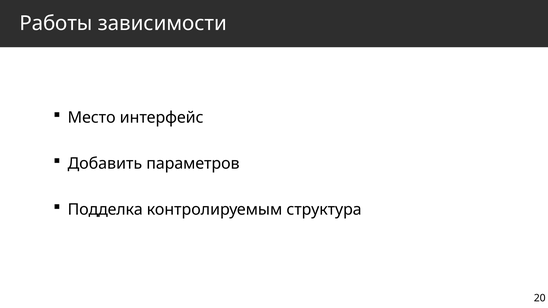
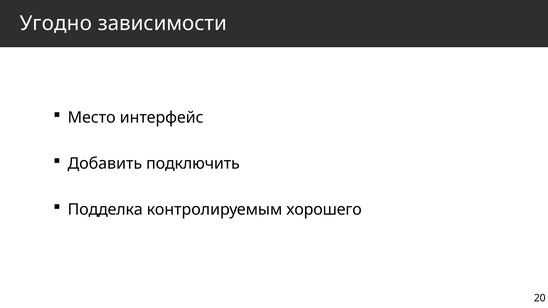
Работы: Работы -> Угодно (56, 23)
параметров: параметров -> подключить (193, 164)
структура: структура -> хорошего (324, 210)
